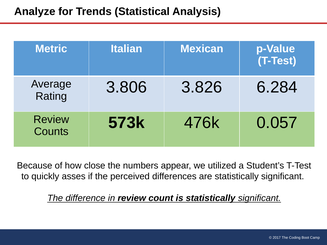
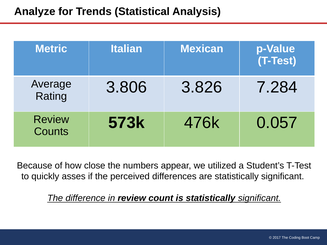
6.284: 6.284 -> 7.284 (277, 87)
